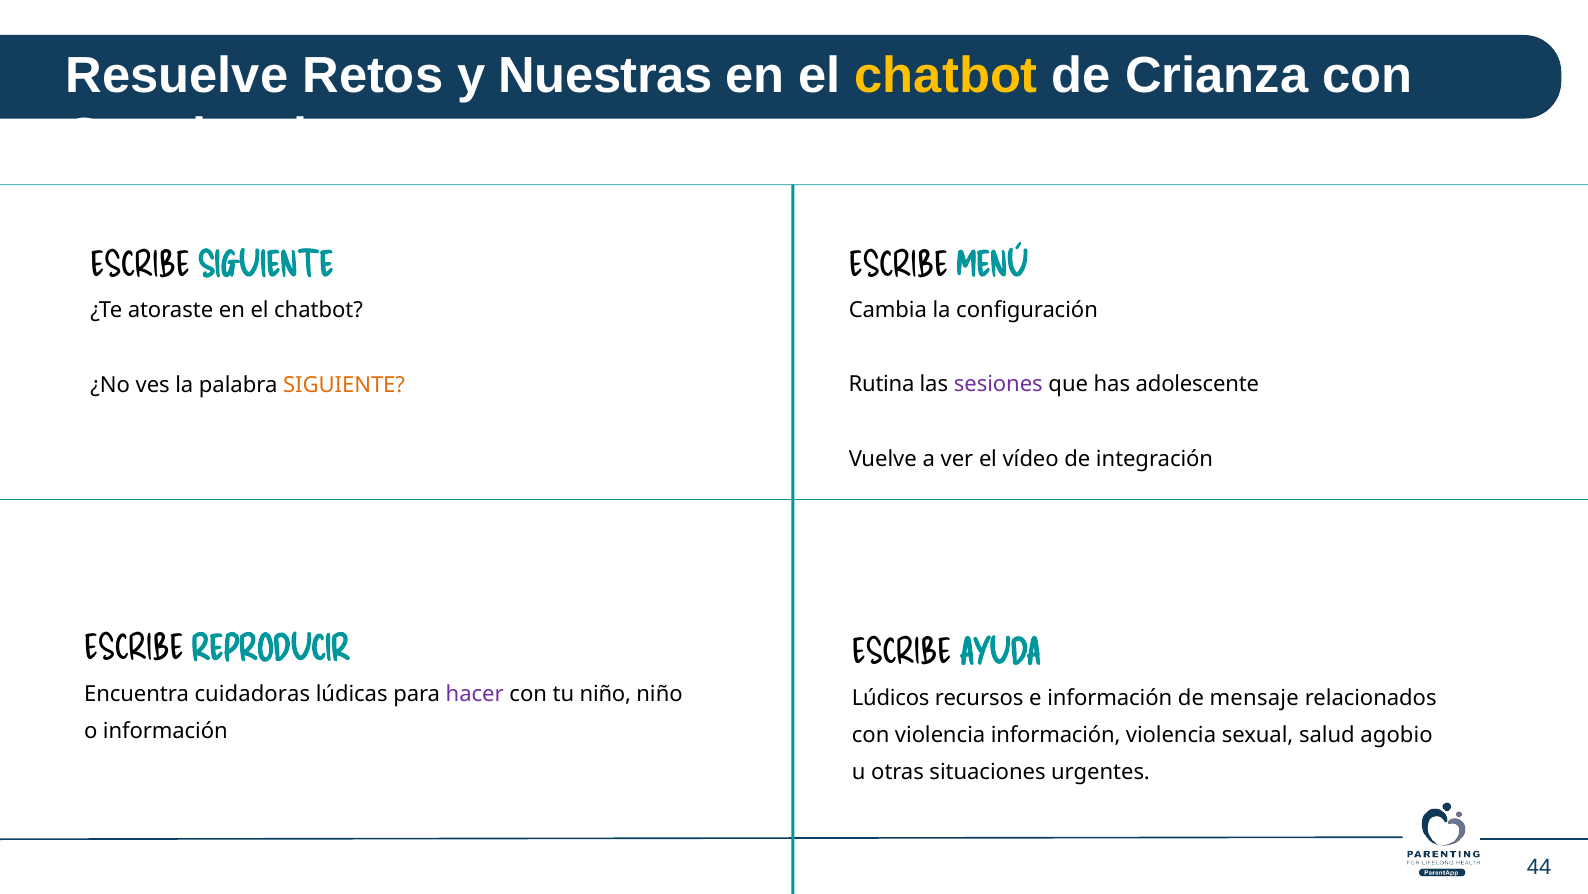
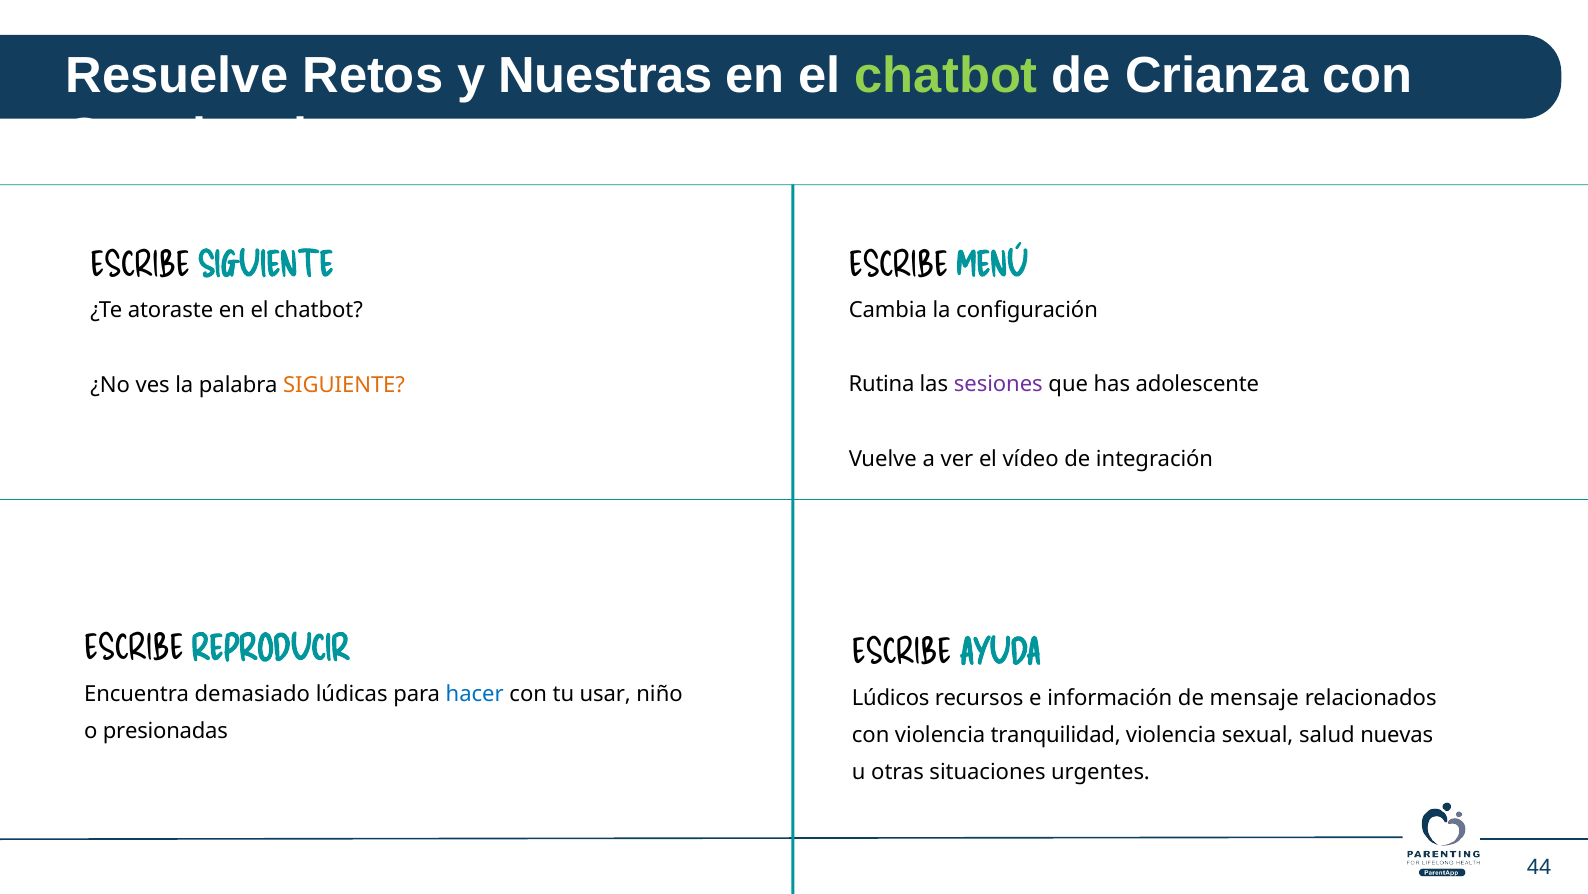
chatbot colour: yellow -> light green (946, 76)
cuidadoras: cuidadoras -> demasiado (252, 693)
hacer colour: purple -> blue (475, 693)
tu niño: niño -> usar (605, 693)
o información: información -> presionadas (165, 731)
violencia información: información -> tranquilidad (1056, 734)
agobio: agobio -> nuevas (1397, 734)
